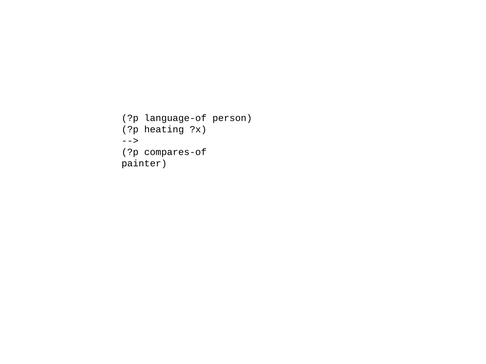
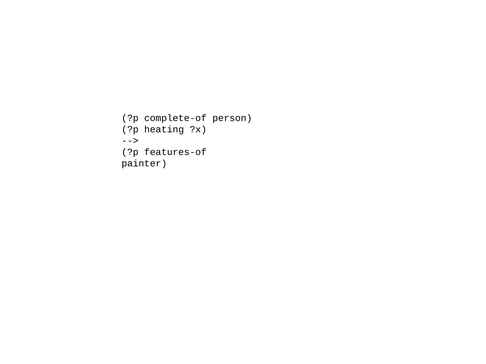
language-of: language-of -> complete-of (175, 118)
compares-of: compares-of -> features-of (175, 152)
